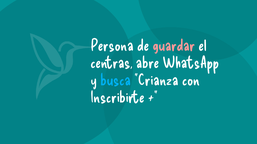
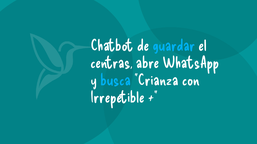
Persona: Persona -> Chatbot (112, 46)
guardar colour: pink -> light blue (174, 46)
Inscribirte: Inscribirte -> Irrepetible (118, 98)
